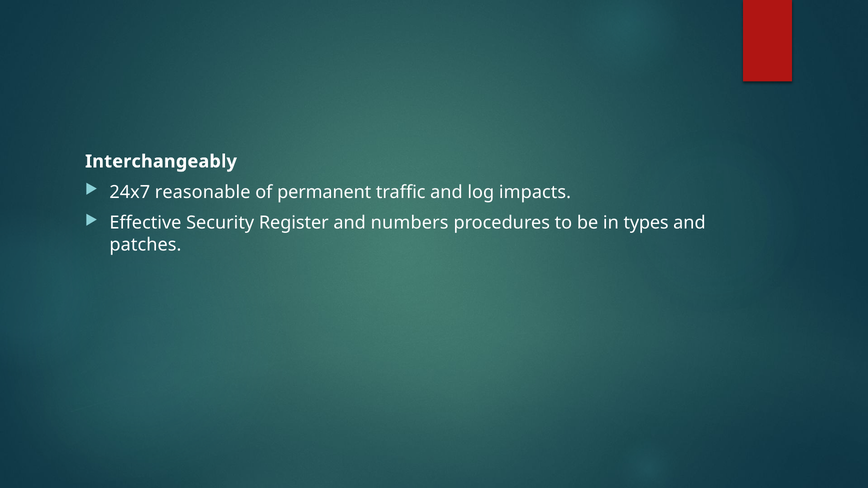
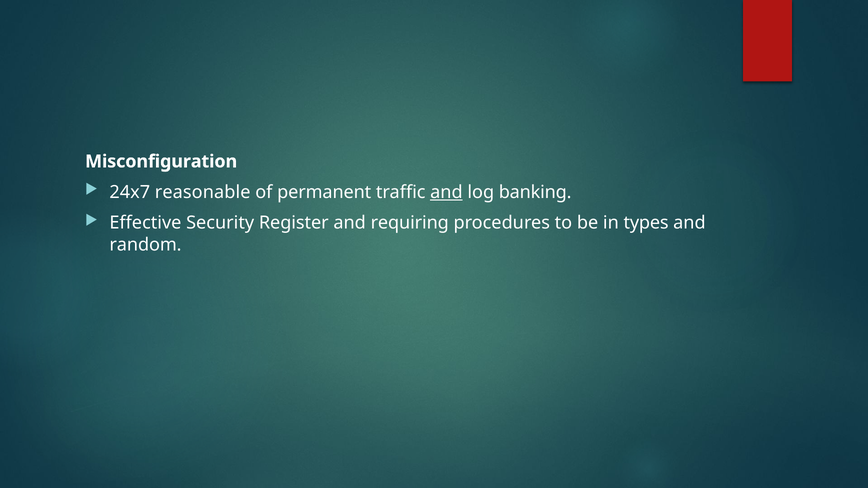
Interchangeably: Interchangeably -> Misconfiguration (161, 162)
and underline: none -> present (446, 192)
impacts: impacts -> banking (535, 192)
numbers: numbers -> requiring (410, 223)
patches: patches -> random (146, 245)
